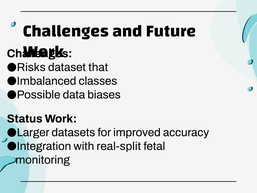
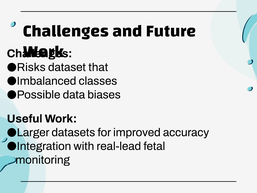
Status: Status -> Useful (25, 119)
real-split: real-split -> real-lead (119, 146)
